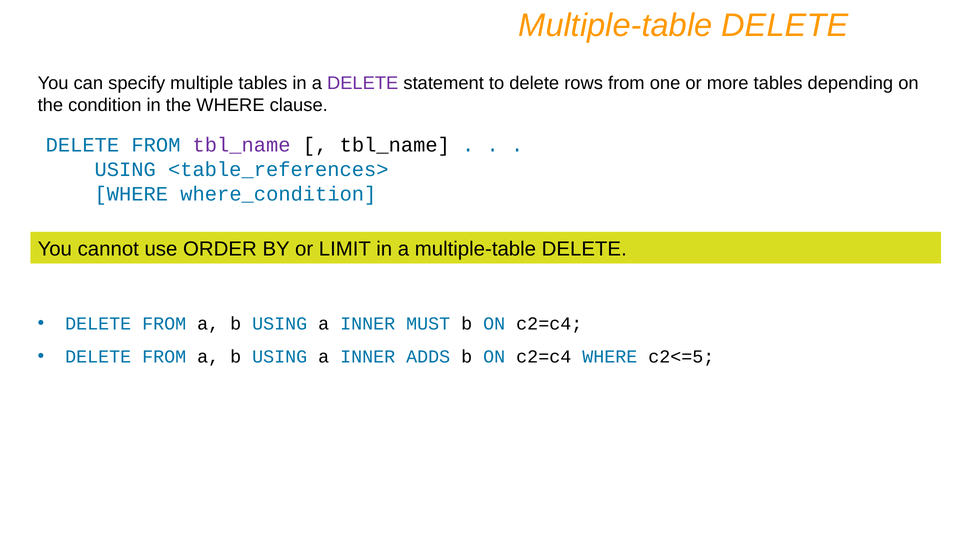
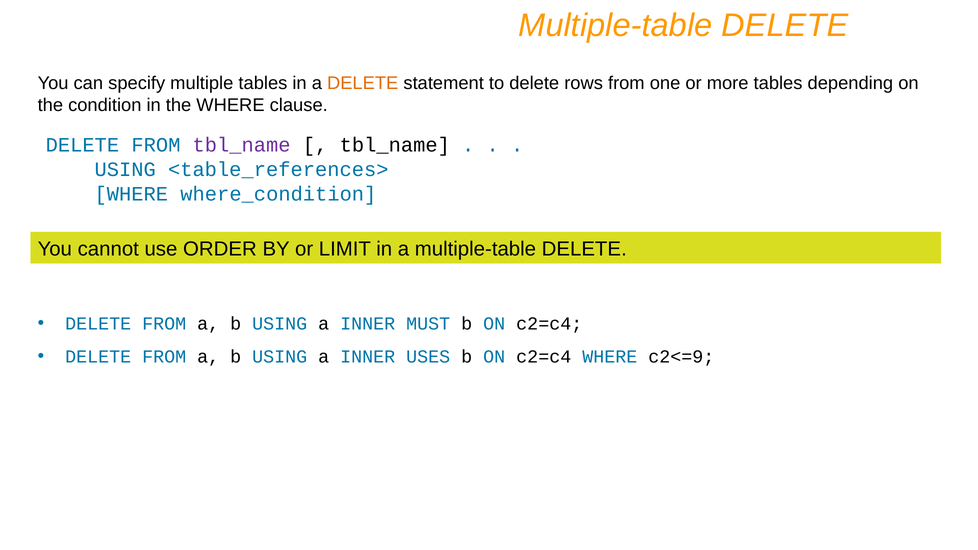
DELETE colour: purple -> orange (363, 83)
ADDS: ADDS -> USES (428, 357)
c2<=5: c2<=5 -> c2<=9 (681, 357)
